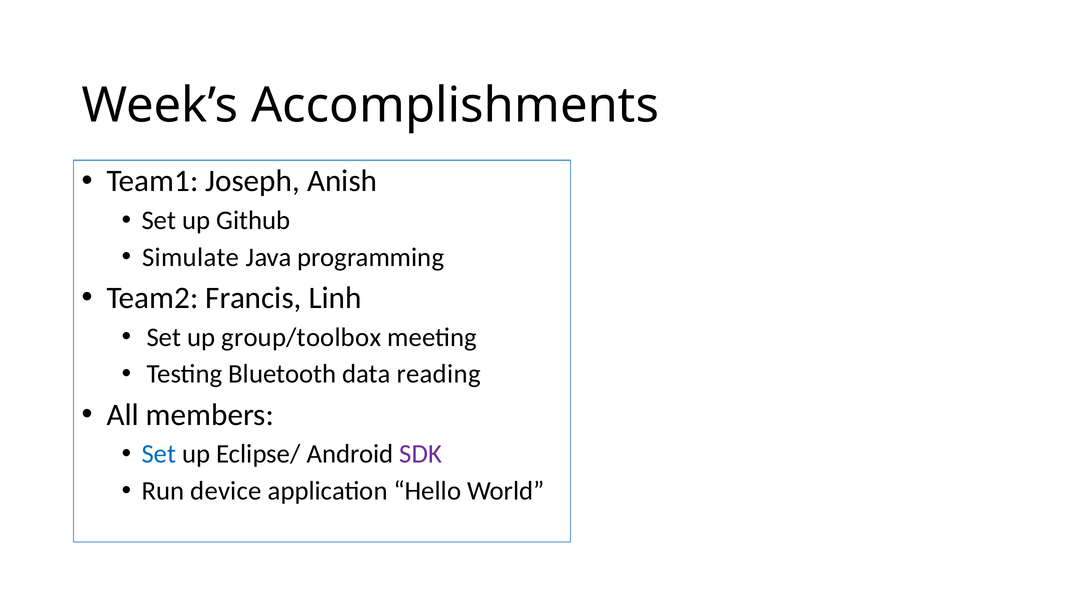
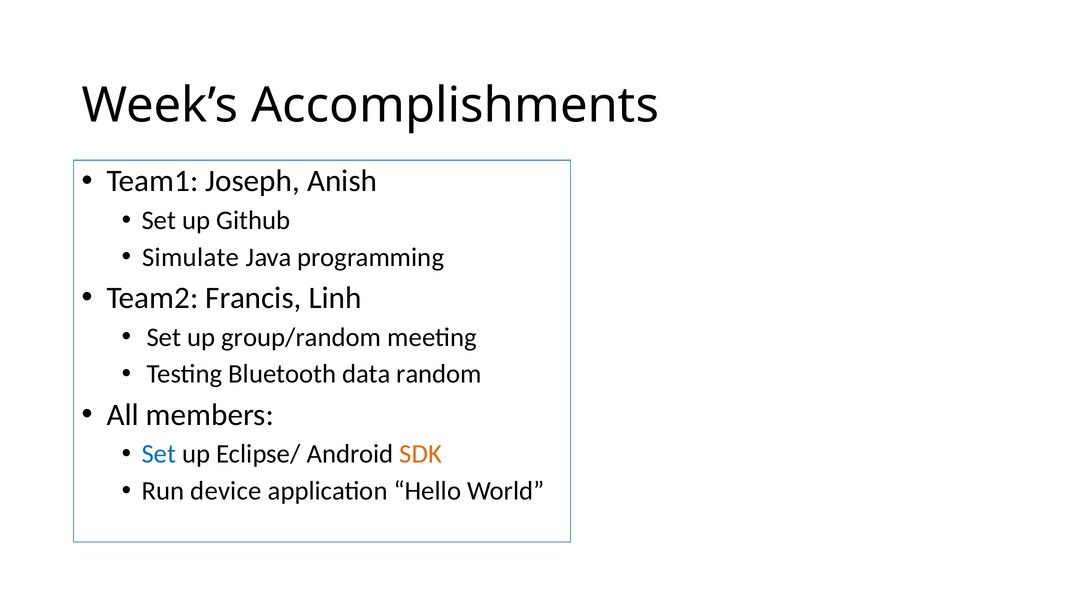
group/toolbox: group/toolbox -> group/random (301, 337)
reading: reading -> random (439, 374)
SDK colour: purple -> orange (421, 454)
